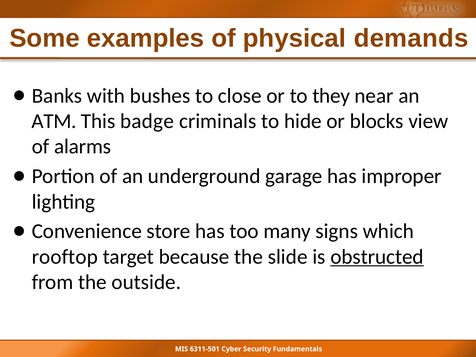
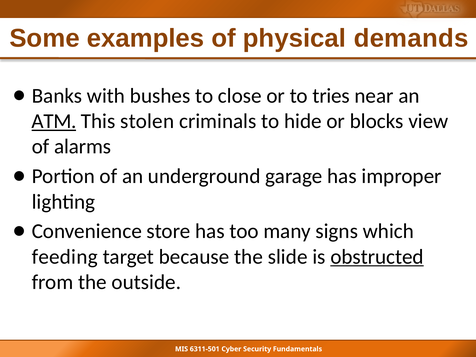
they: they -> tries (331, 96)
ATM underline: none -> present (54, 121)
badge: badge -> stolen (147, 121)
rooftop: rooftop -> feeding (65, 257)
